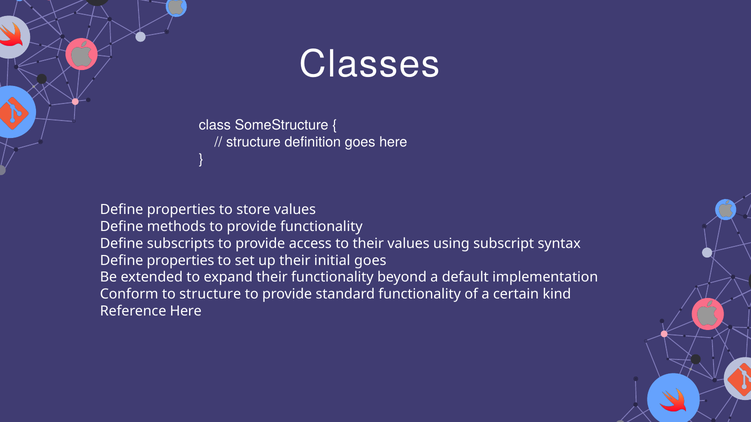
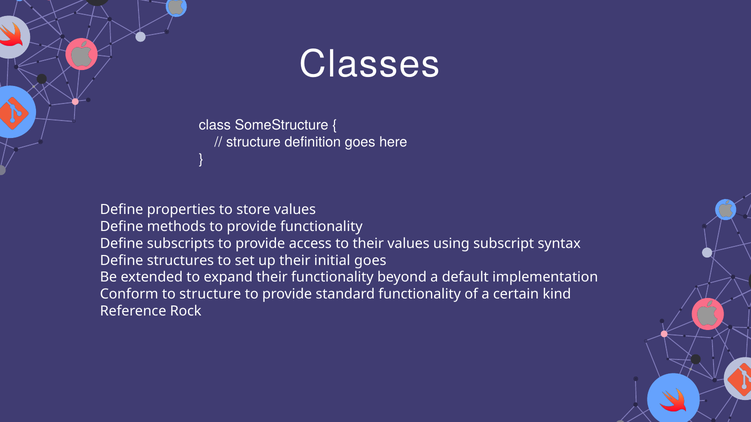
properties: properties -> structures (180, 261)
Reference Here: Here -> Rock (186, 312)
